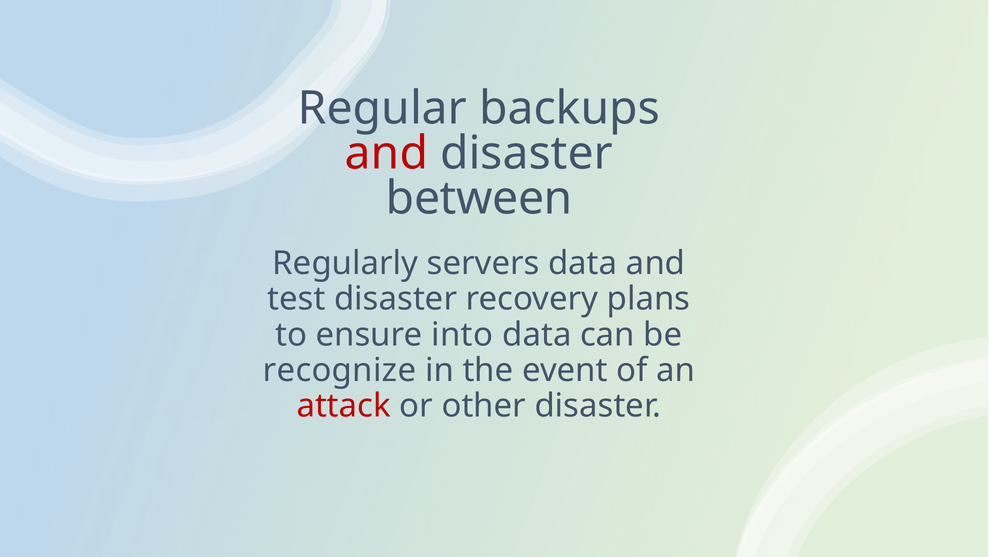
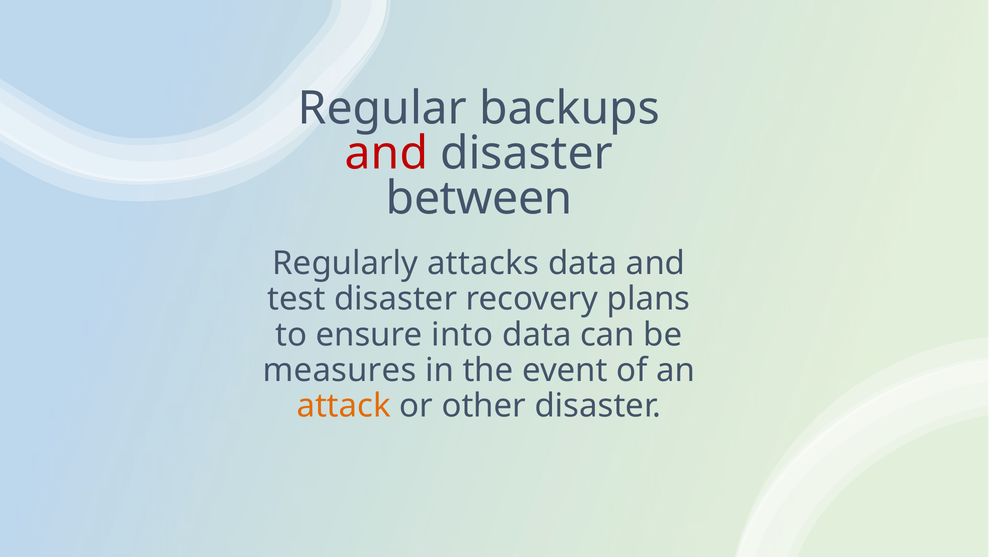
servers: servers -> attacks (483, 263)
recognize: recognize -> measures (340, 370)
attack colour: red -> orange (344, 406)
